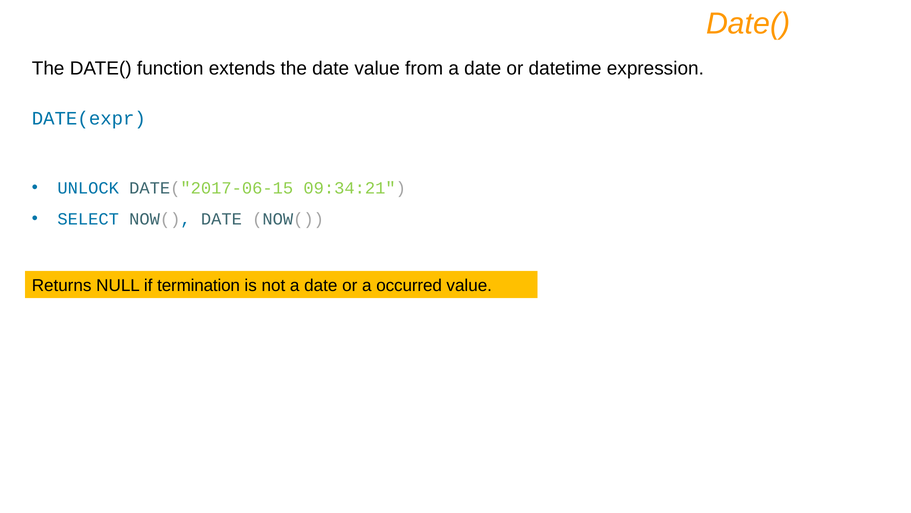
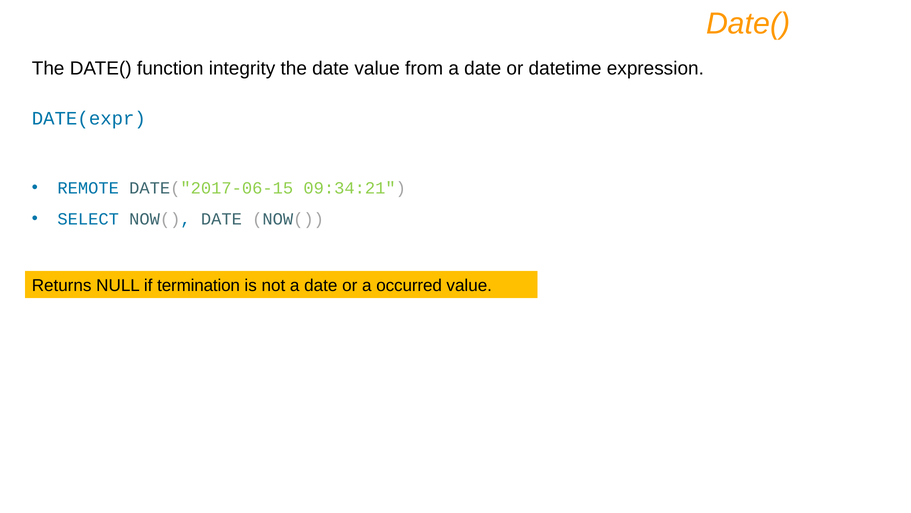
extends: extends -> integrity (242, 69)
UNLOCK: UNLOCK -> REMOTE (88, 188)
